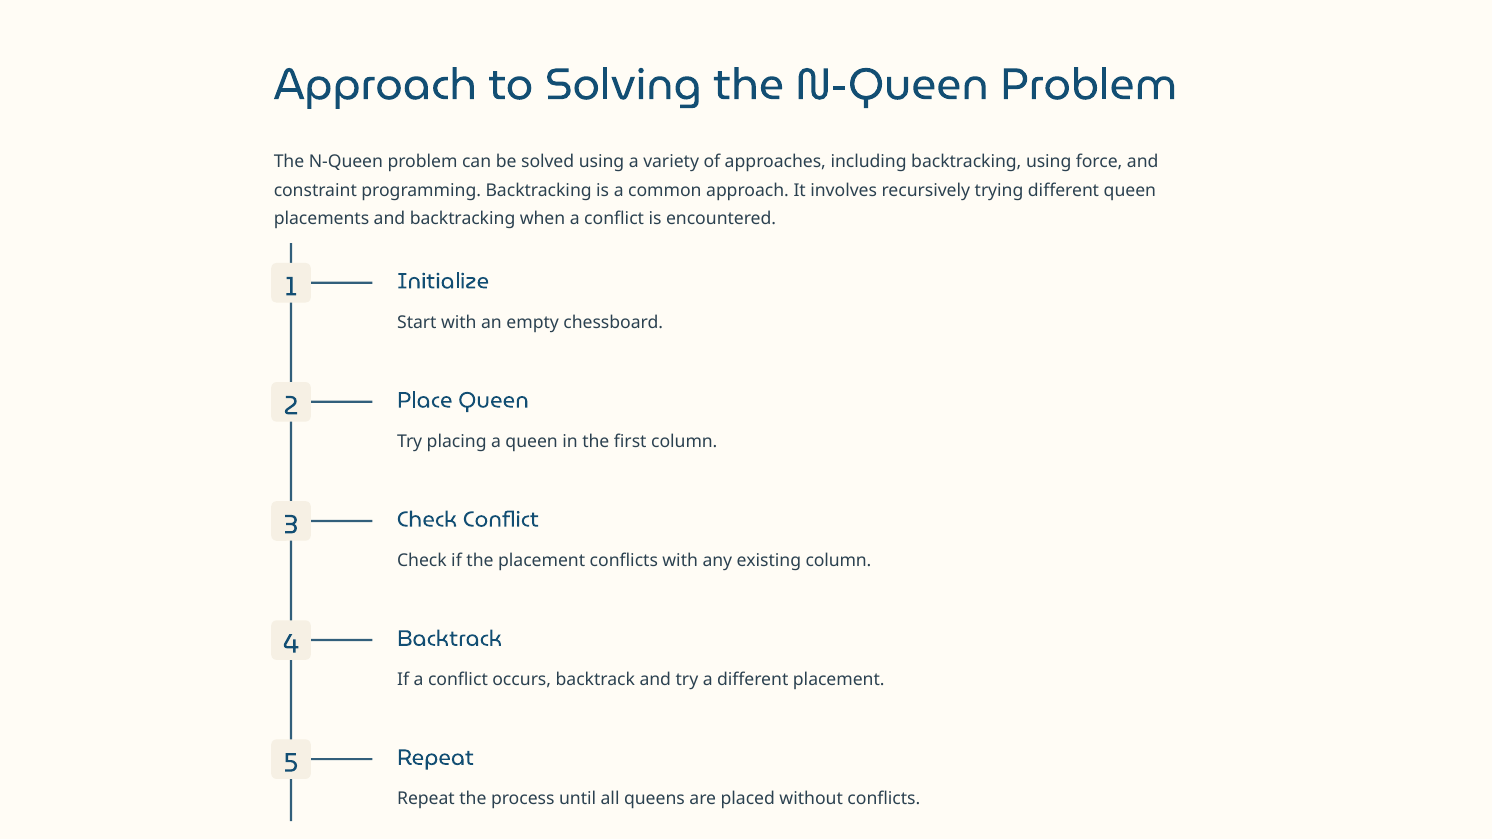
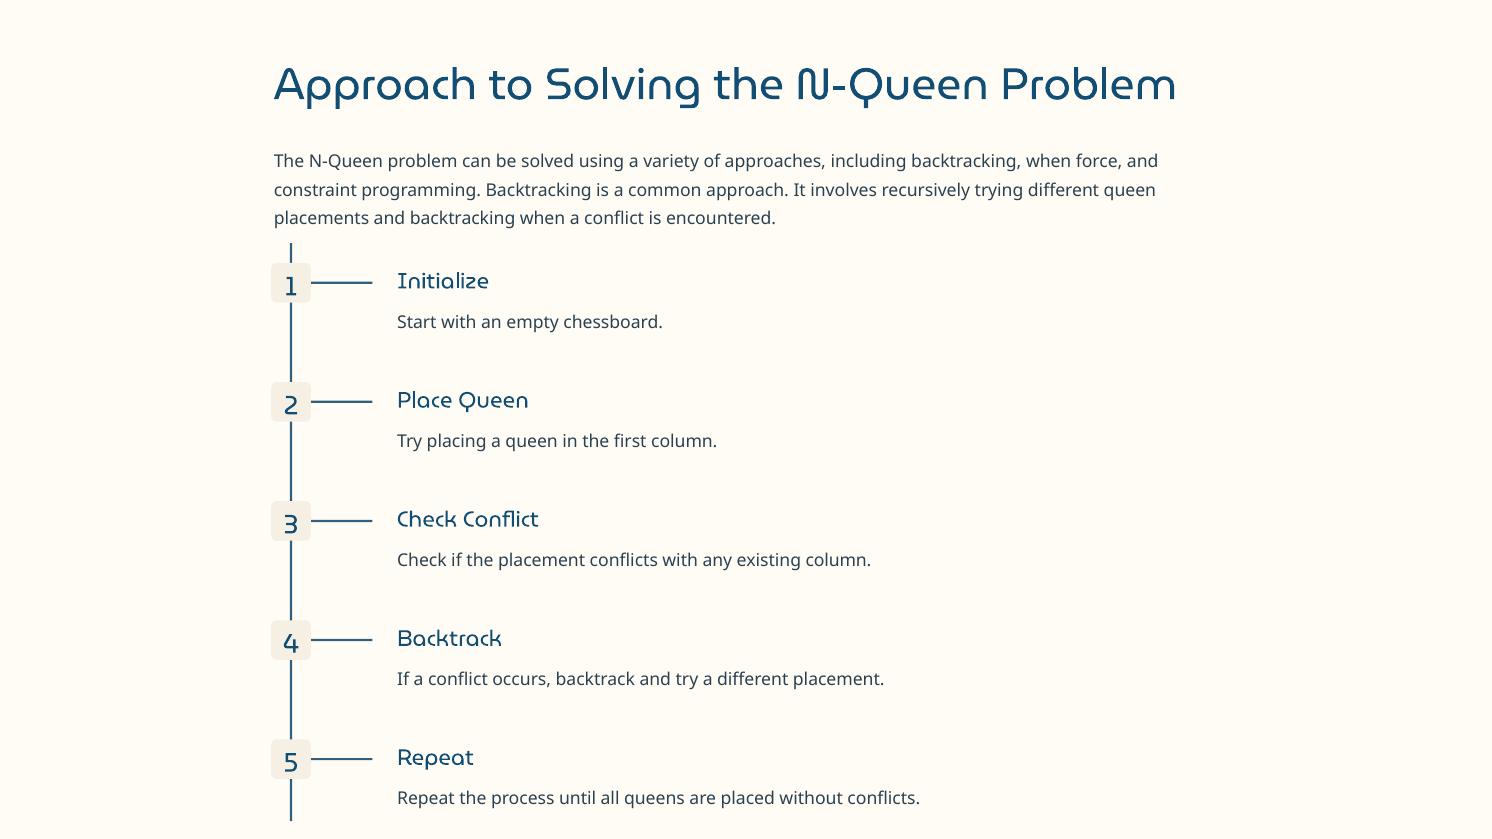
including backtracking using: using -> when (1049, 162)
